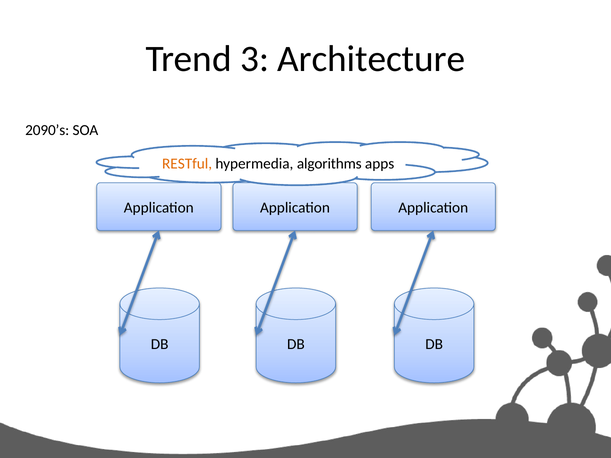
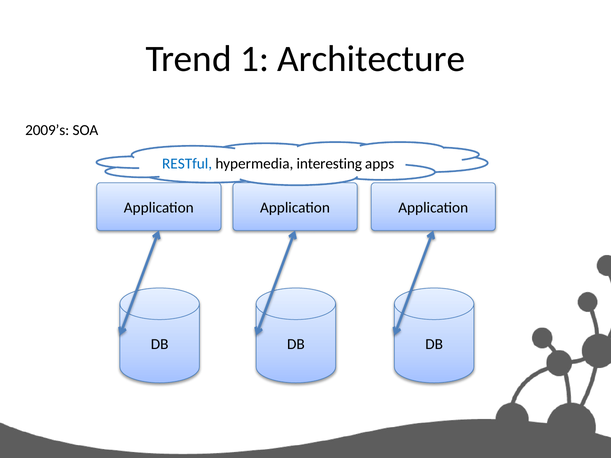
3: 3 -> 1 (255, 59)
2090’s: 2090’s -> 2009’s (47, 130)
RESTful colour: orange -> blue (187, 164)
algorithms: algorithms -> interesting (329, 164)
